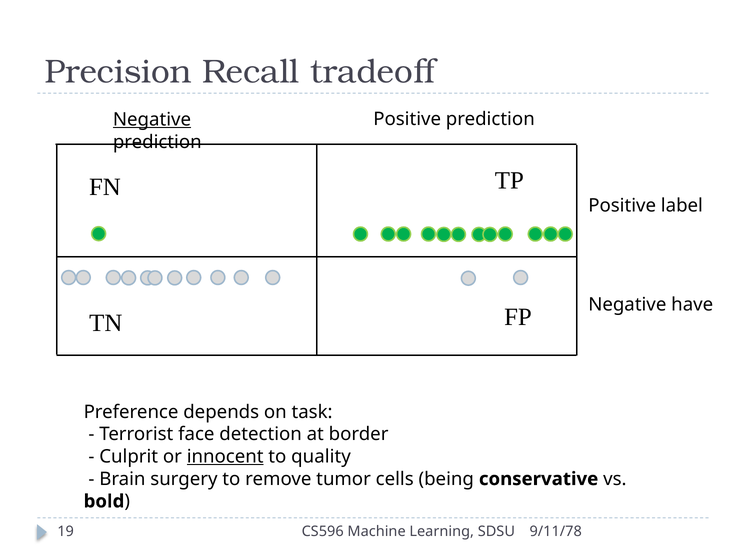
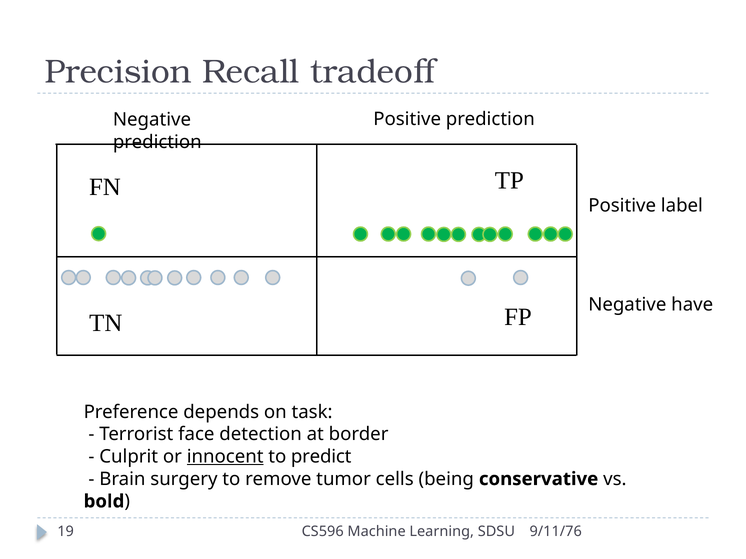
Negative underline: present -> none (152, 120)
quality: quality -> predict (321, 457)
9/11/78: 9/11/78 -> 9/11/76 (556, 532)
